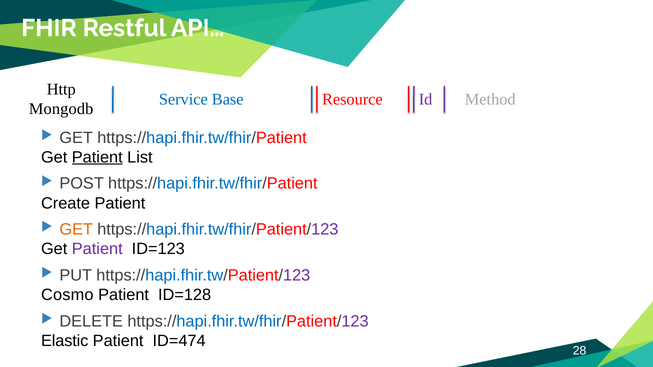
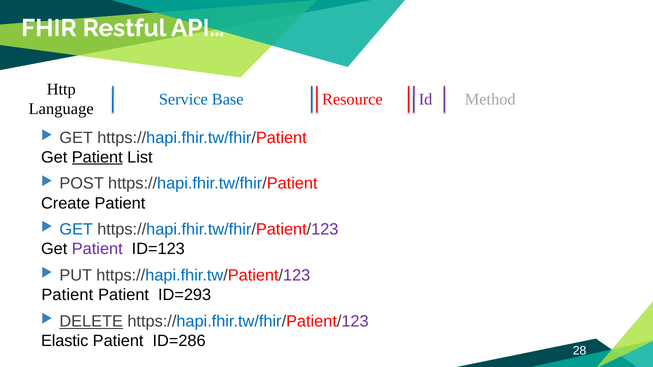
Mongodb: Mongodb -> Language (61, 109)
GET colour: orange -> blue (76, 230)
Cosmo: Cosmo -> Patient (67, 295)
ID=128: ID=128 -> ID=293 (185, 295)
DELETE underline: none -> present (91, 322)
ID=474: ID=474 -> ID=286 (179, 341)
